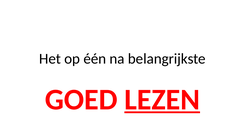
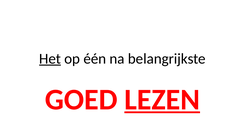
Het underline: none -> present (50, 59)
